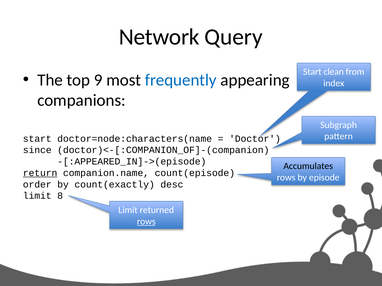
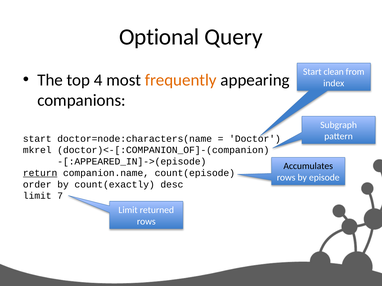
Network: Network -> Optional (159, 37)
9: 9 -> 4 (98, 80)
frequently colour: blue -> orange (181, 80)
since: since -> mkrel (37, 150)
8: 8 -> 7 (60, 196)
rows underline: present -> none (146, 222)
